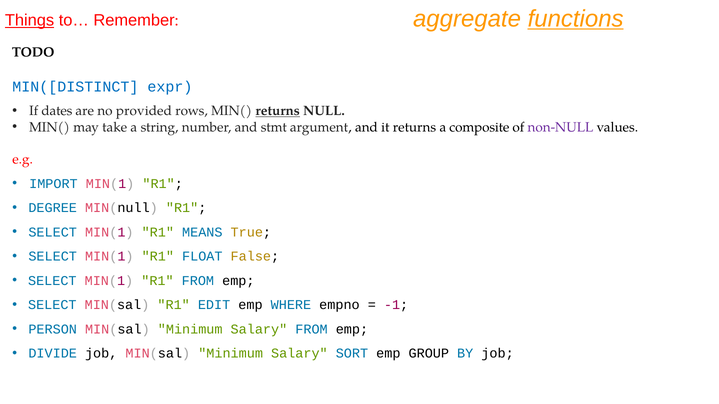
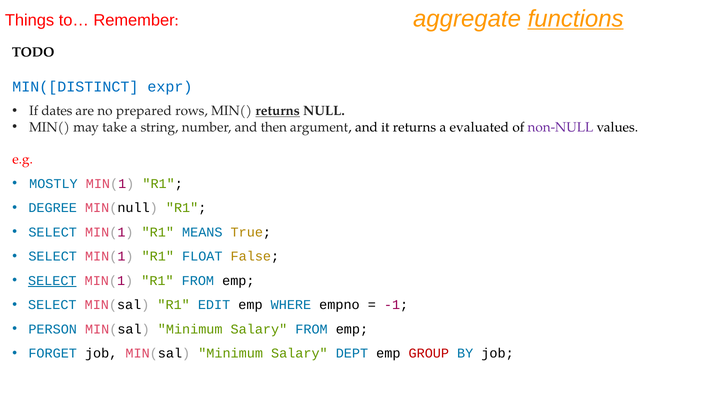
Things underline: present -> none (30, 21)
provided: provided -> prepared (144, 111)
stmt: stmt -> then (274, 127)
composite: composite -> evaluated (479, 127)
IMPORT: IMPORT -> MOSTLY (53, 184)
SELECT underline: none -> present (52, 281)
DIVIDE: DIVIDE -> FORGET (53, 354)
SORT: SORT -> DEPT (352, 354)
GROUP colour: black -> red (429, 354)
